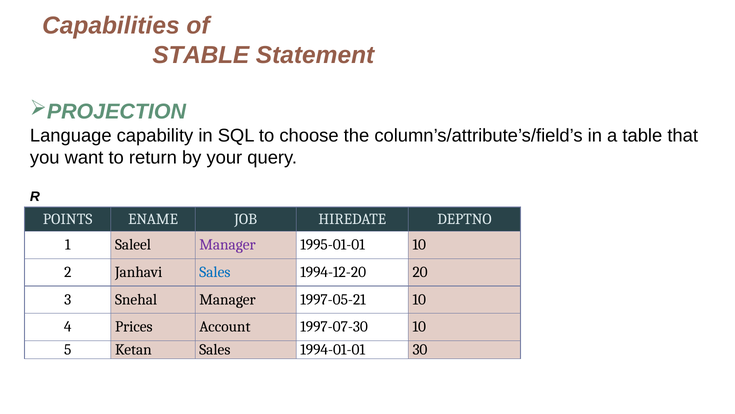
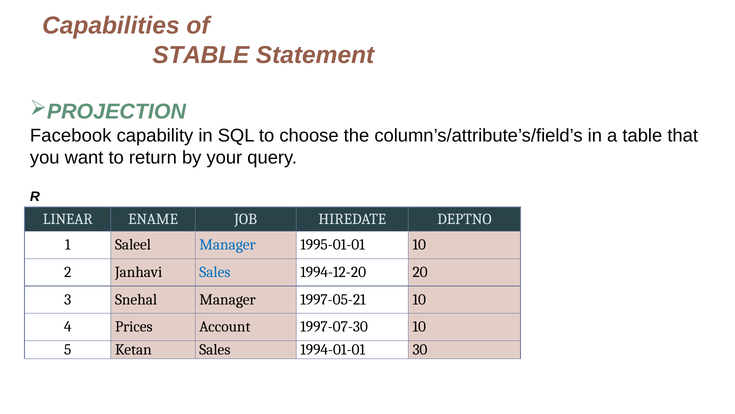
Language: Language -> Facebook (71, 135)
POINTS: POINTS -> LINEAR (68, 219)
Manager colour: purple -> blue (227, 245)
